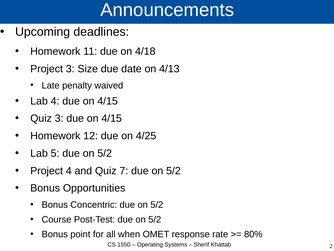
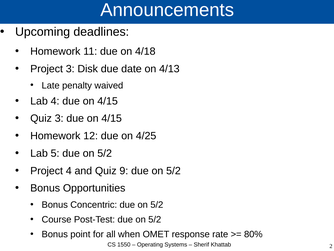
Size: Size -> Disk (88, 69)
7: 7 -> 9 (124, 170)
